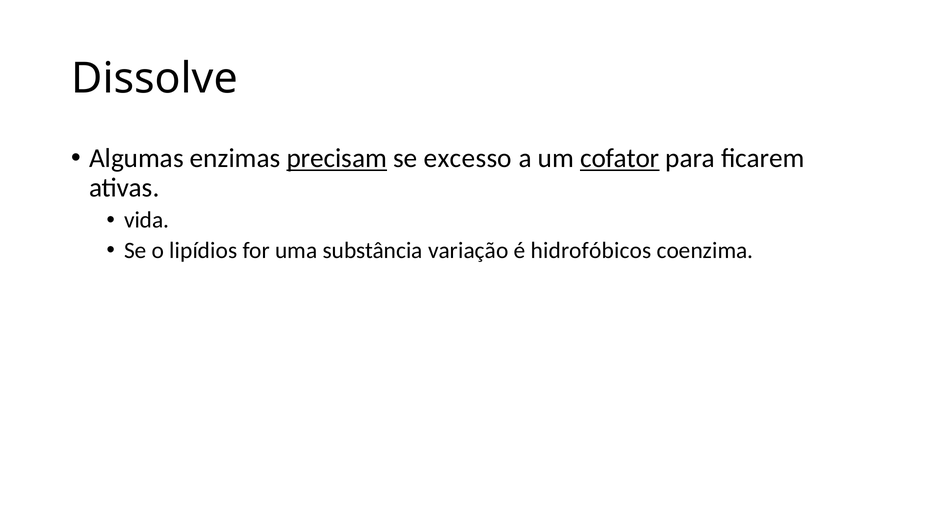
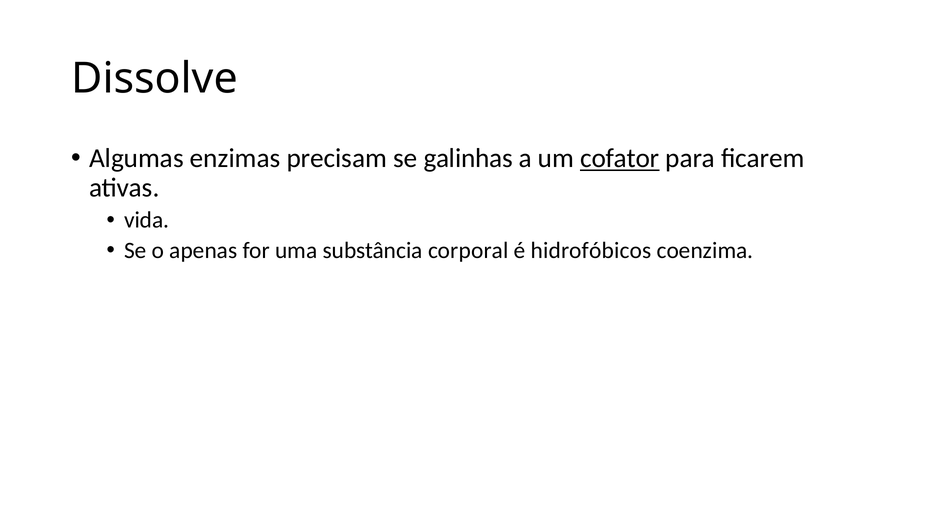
precisam underline: present -> none (337, 158)
excesso: excesso -> galinhas (468, 158)
lipídios: lipídios -> apenas (203, 250)
variação: variação -> corporal (468, 250)
